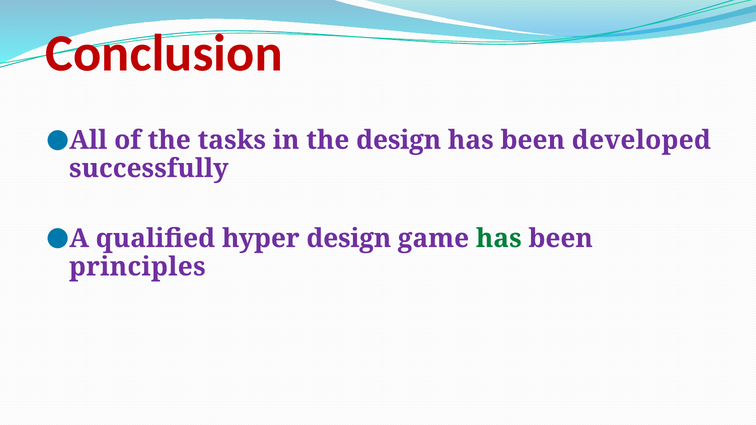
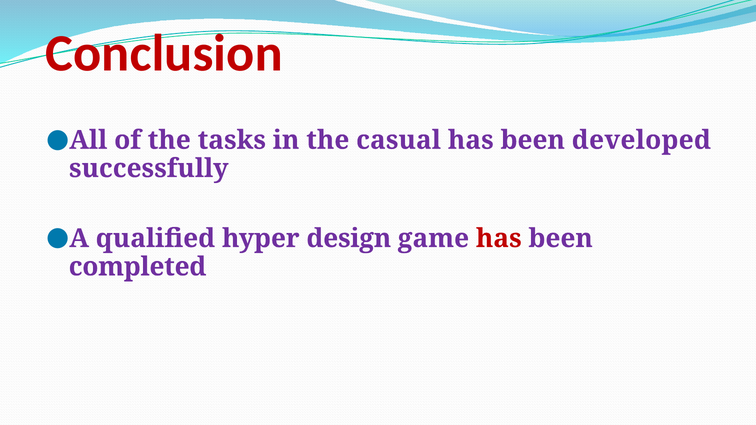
the design: design -> casual (399, 140)
has colour: green -> red (499, 239)
principles: principles -> completed (138, 267)
